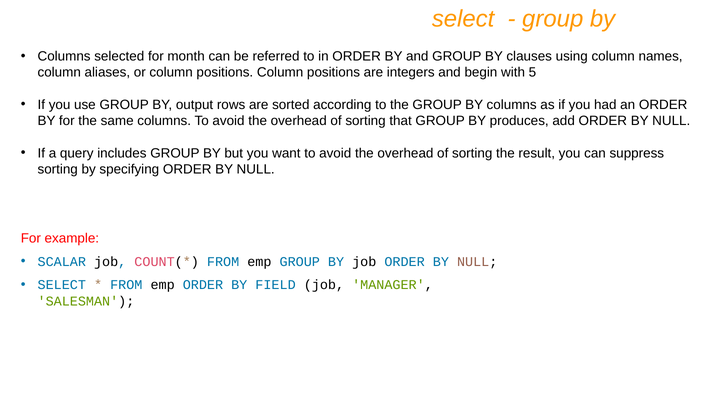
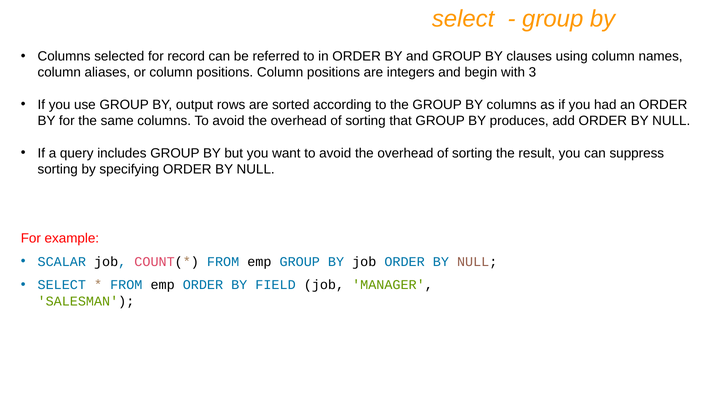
month: month -> record (186, 56)
5: 5 -> 3 (532, 73)
